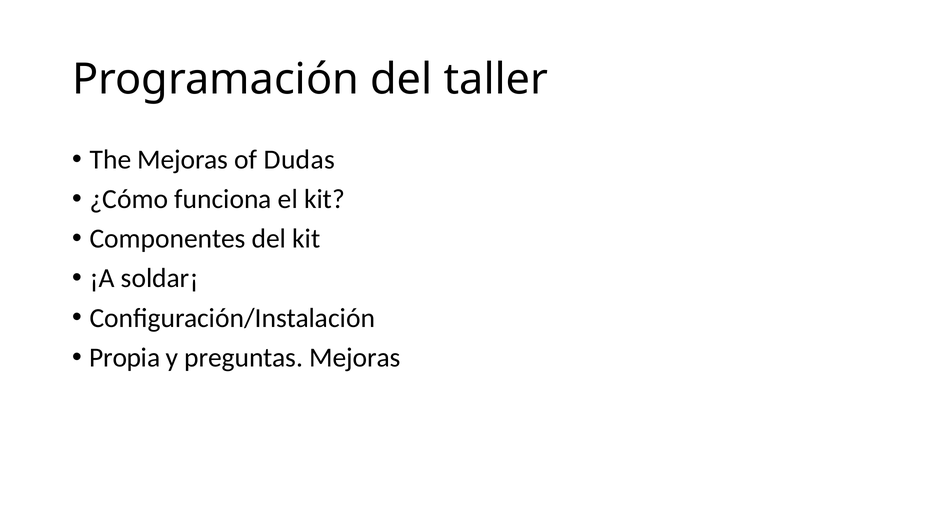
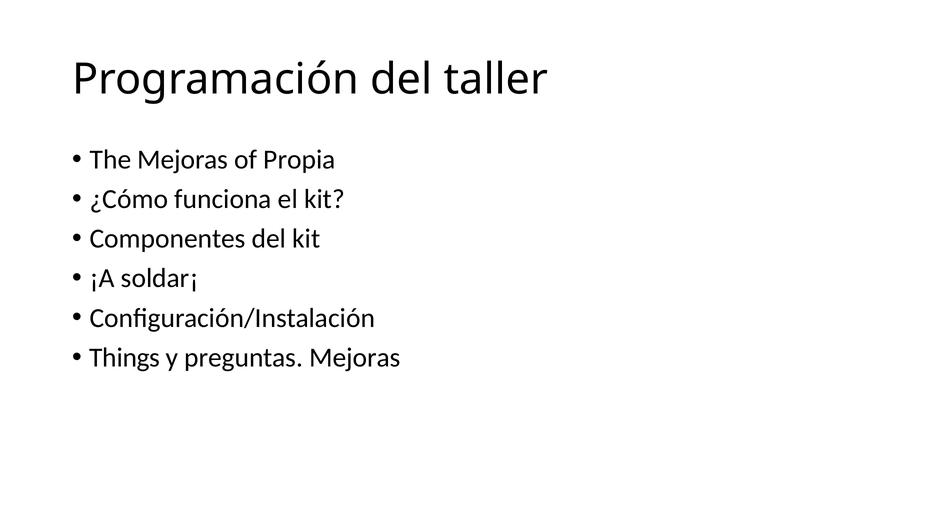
Dudas: Dudas -> Propia (299, 160)
Propia: Propia -> Things (125, 358)
